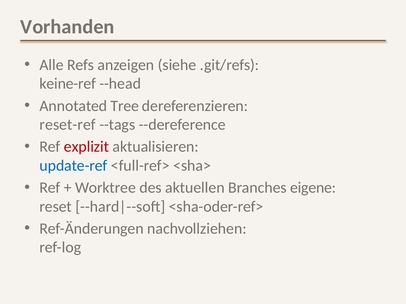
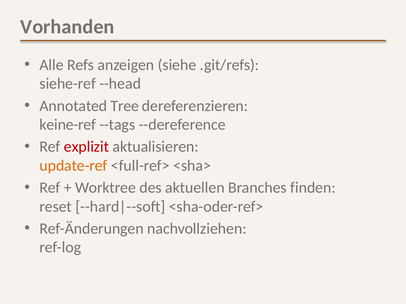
keine-ref: keine-ref -> siehe-ref (68, 84)
reset-ref: reset-ref -> keine-ref (68, 125)
update-ref colour: blue -> orange (74, 166)
eigene: eigene -> finden (313, 188)
